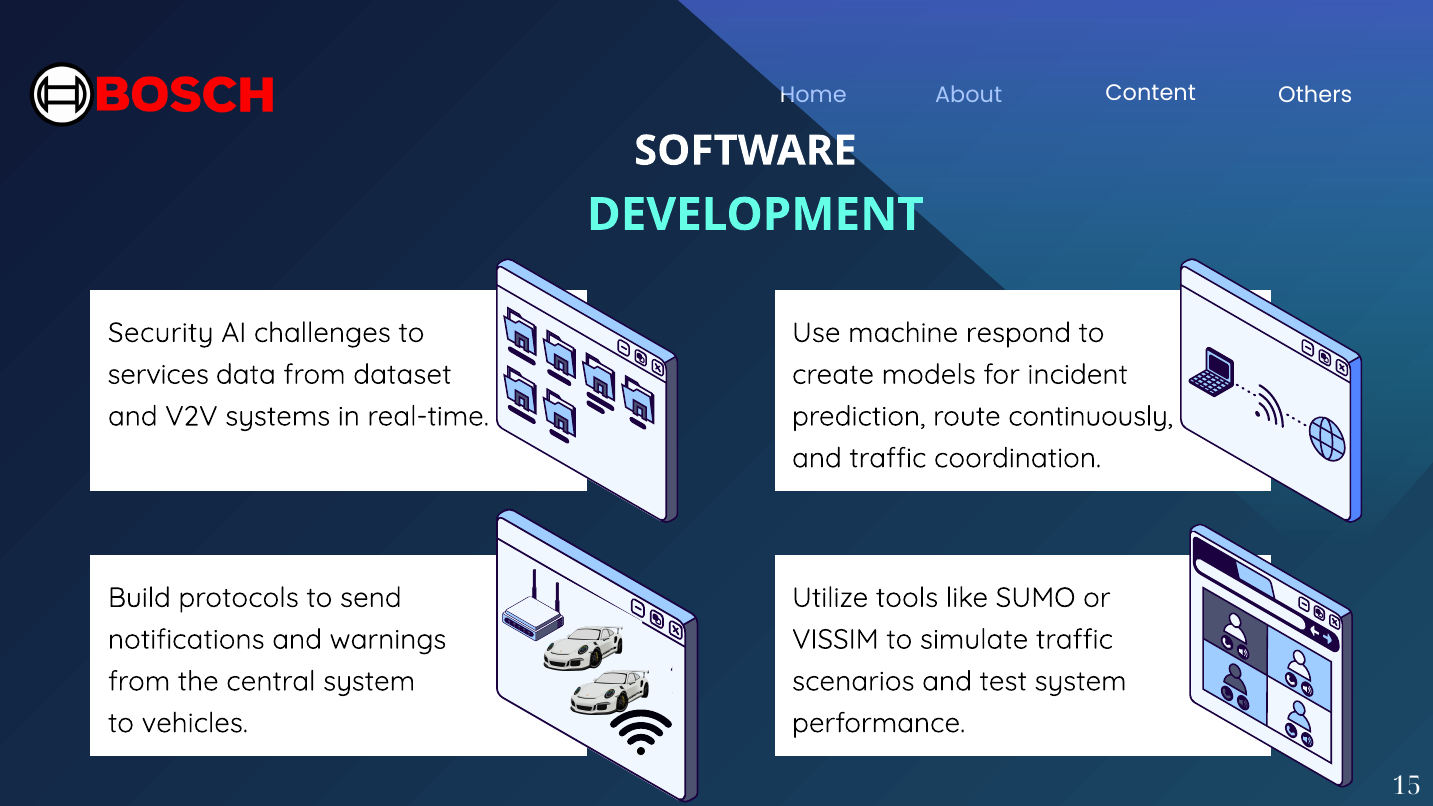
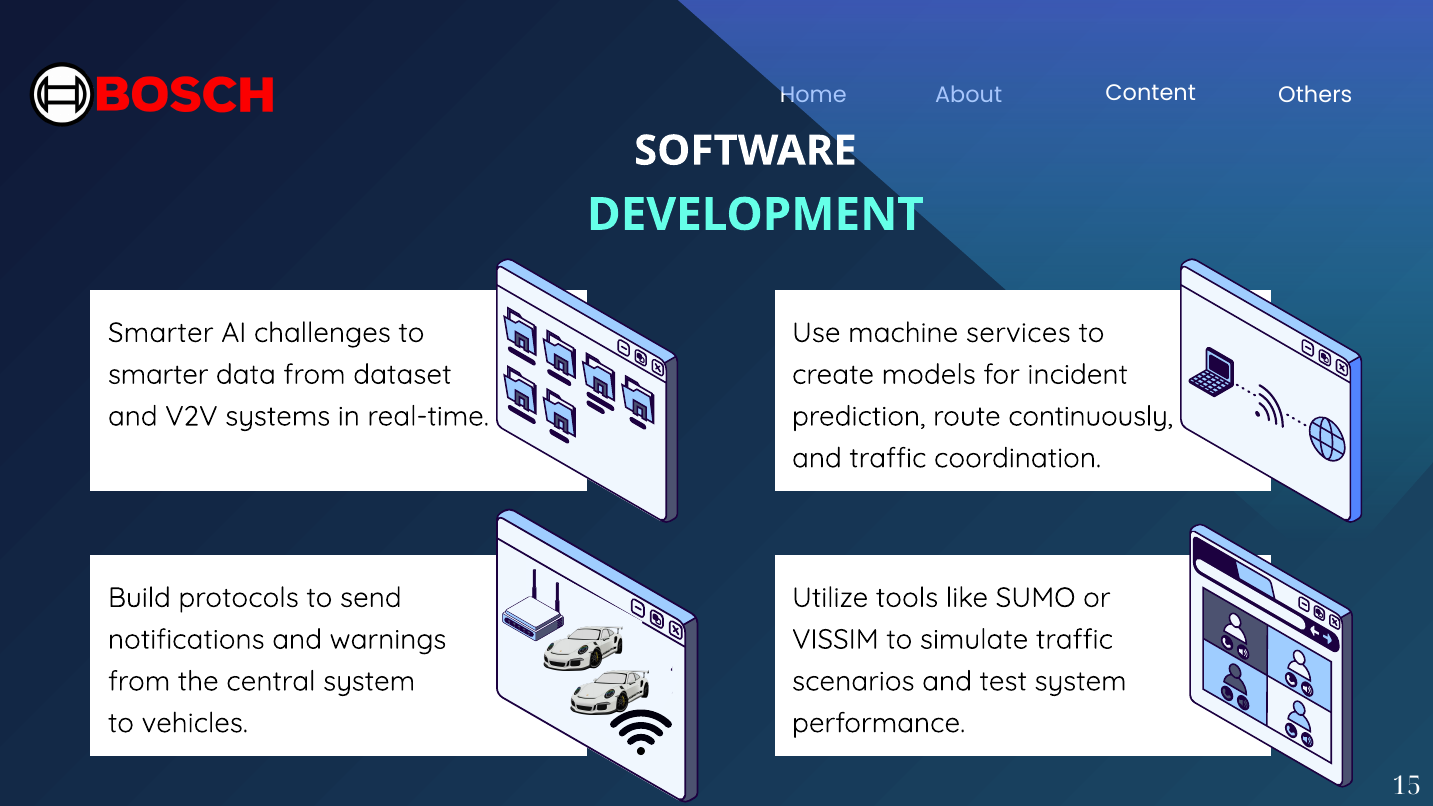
Security: Security -> Smarter (161, 333)
respond: respond -> services (1018, 333)
services: services -> smarter (158, 375)
